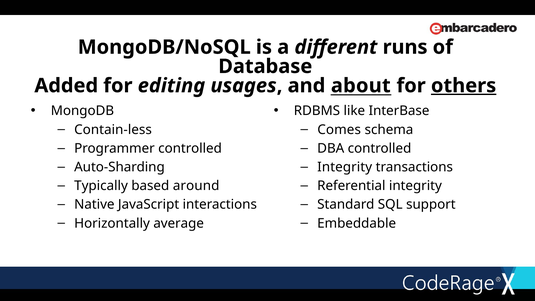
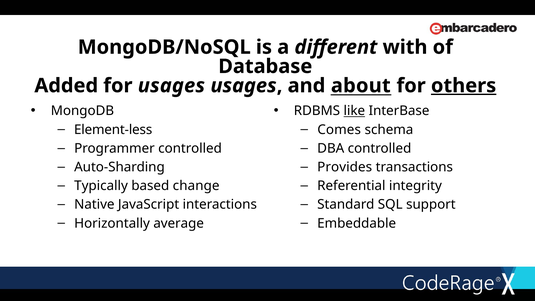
runs: runs -> with (405, 47)
for editing: editing -> usages (171, 86)
like underline: none -> present (354, 111)
Contain-less: Contain-less -> Element-less (113, 130)
Integrity: Integrity -> Provides (345, 167)
around: around -> change (196, 186)
